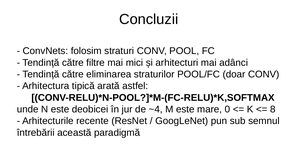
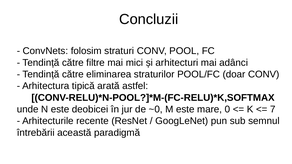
~4: ~4 -> ~0 (156, 109)
8: 8 -> 7 (273, 109)
